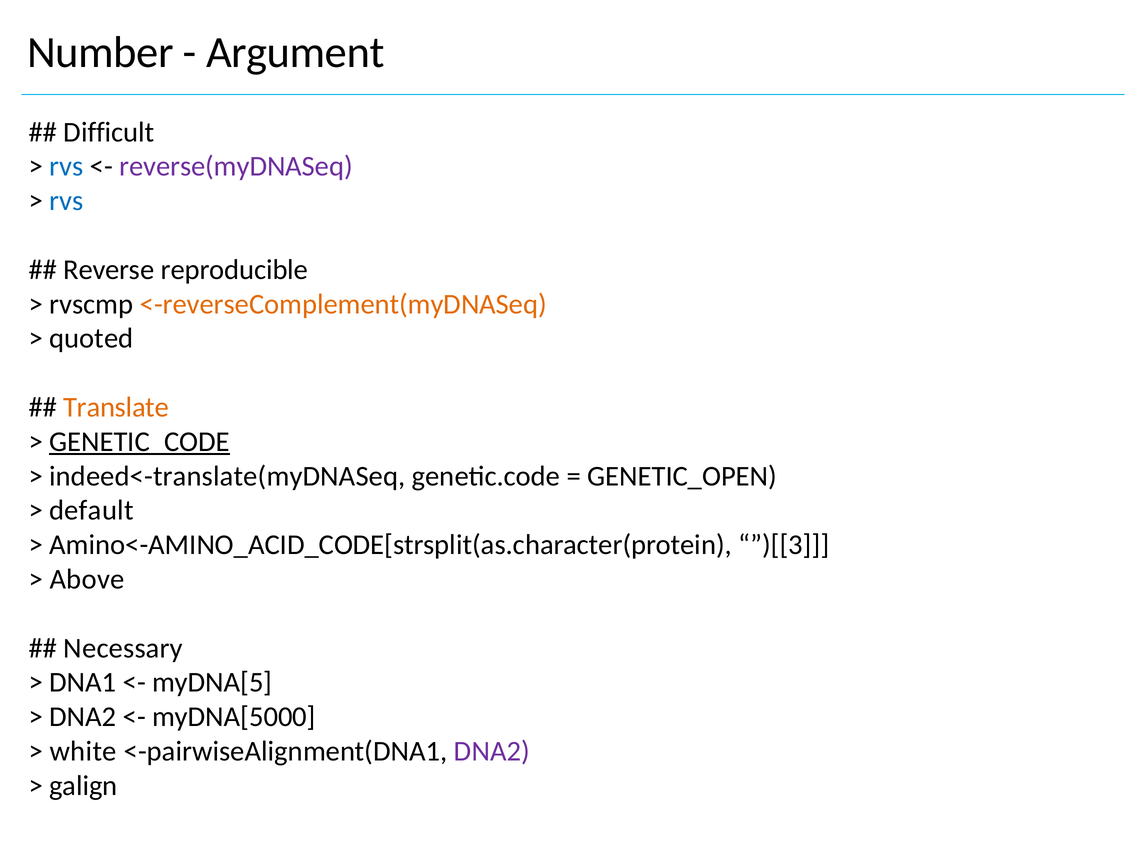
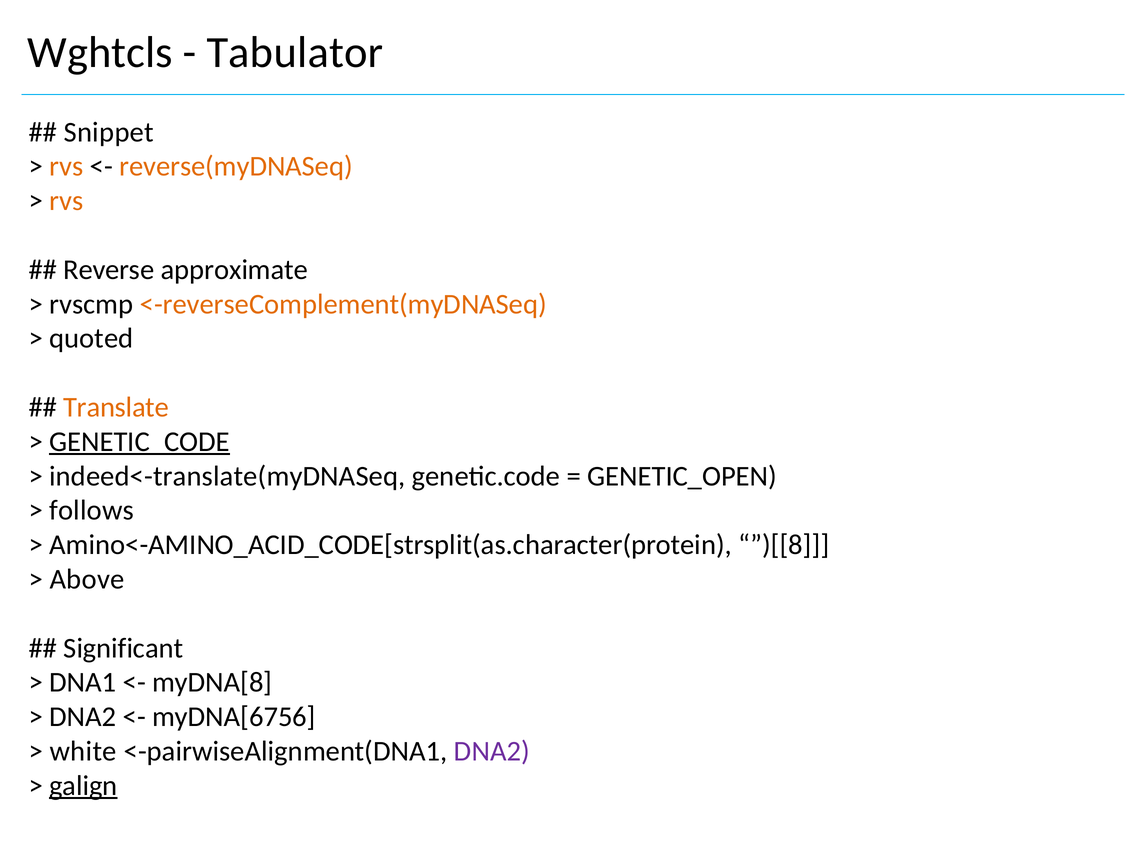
Number: Number -> Wghtcls (100, 53)
Argument: Argument -> Tabulator (295, 53)
Difficult: Difficult -> Snippet (109, 132)
rvs colour: blue -> orange (66, 166)
reverse(myDNASeq colour: purple -> orange (236, 166)
rvs colour: blue -> orange (66, 201)
reproducible: reproducible -> approximate (234, 270)
default: default -> follows (91, 510)
”)[[3: ”)[[3 -> ”)[[8 (784, 545)
Necessary: Necessary -> Significant (123, 648)
myDNA[5: myDNA[5 -> myDNA[8 (212, 682)
myDNA[5000: myDNA[5000 -> myDNA[6756 (234, 716)
galign underline: none -> present (83, 785)
